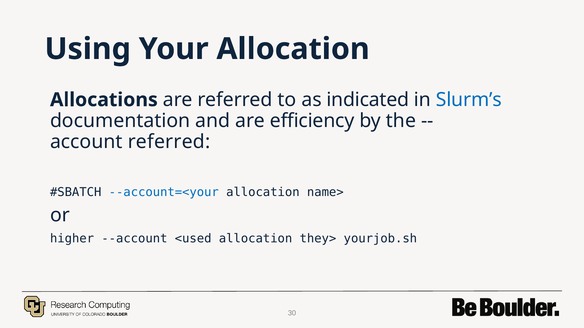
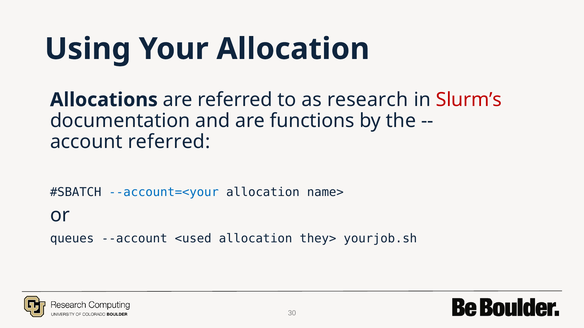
indicated: indicated -> research (368, 100)
Slurm’s colour: blue -> red (469, 100)
efficiency: efficiency -> functions (312, 121)
higher: higher -> queues (72, 239)
